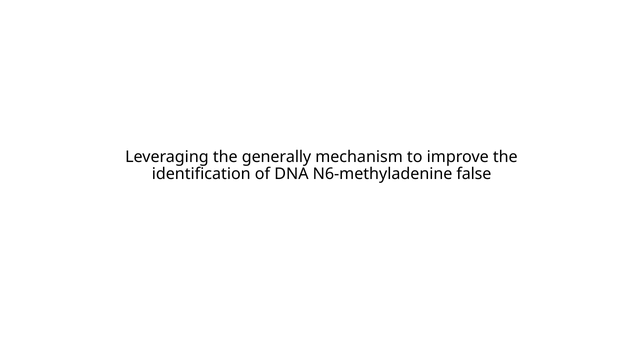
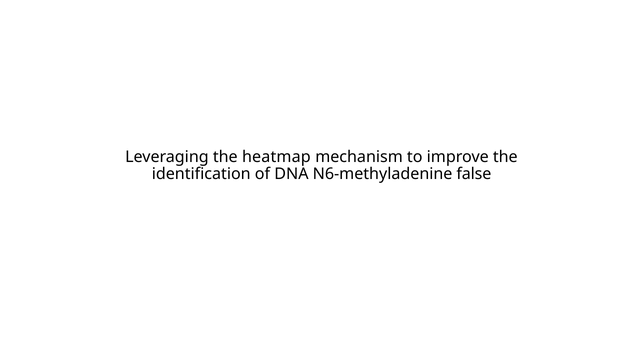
generally: generally -> heatmap (276, 157)
